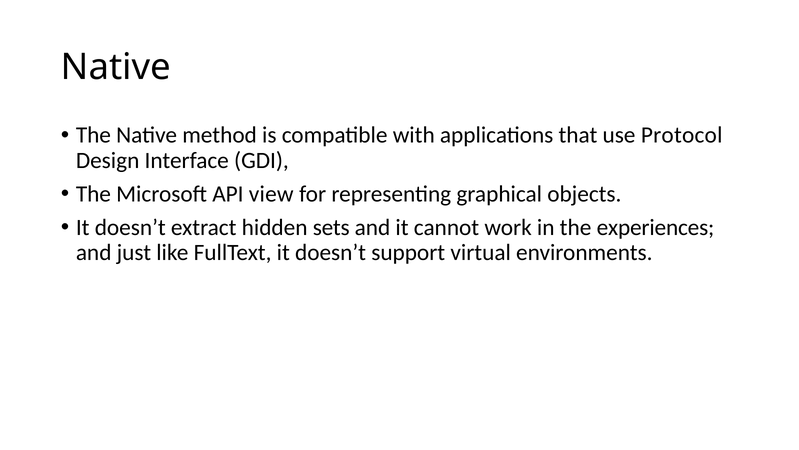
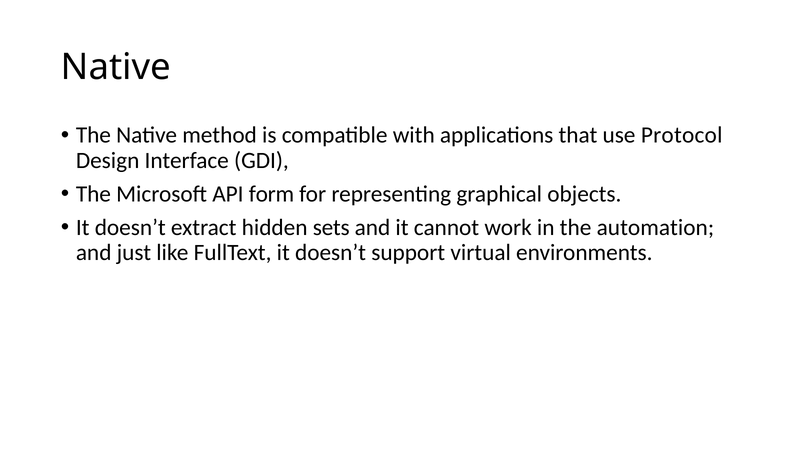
view: view -> form (271, 194)
experiences: experiences -> automation (655, 227)
